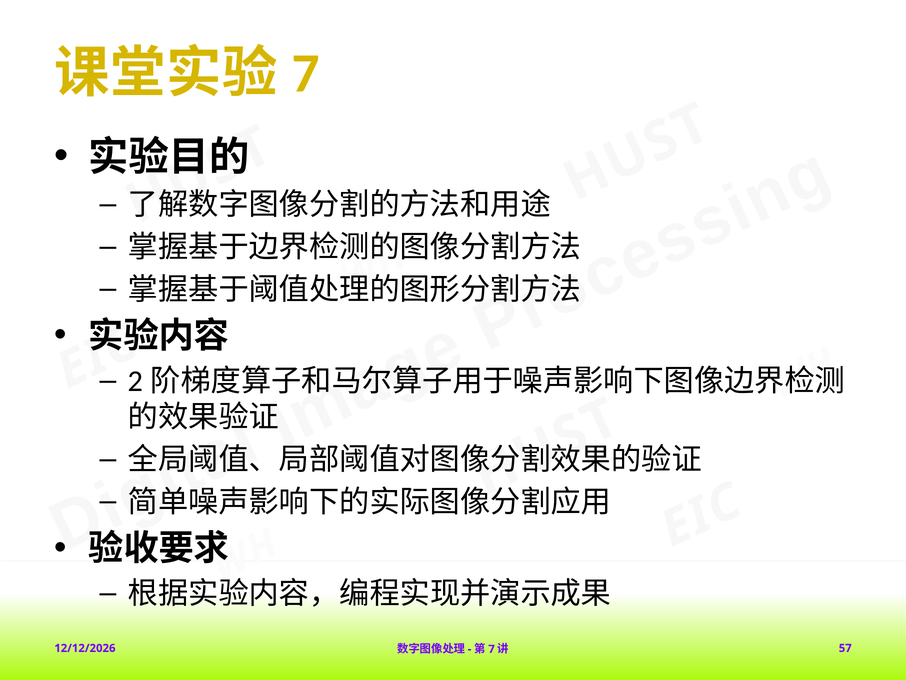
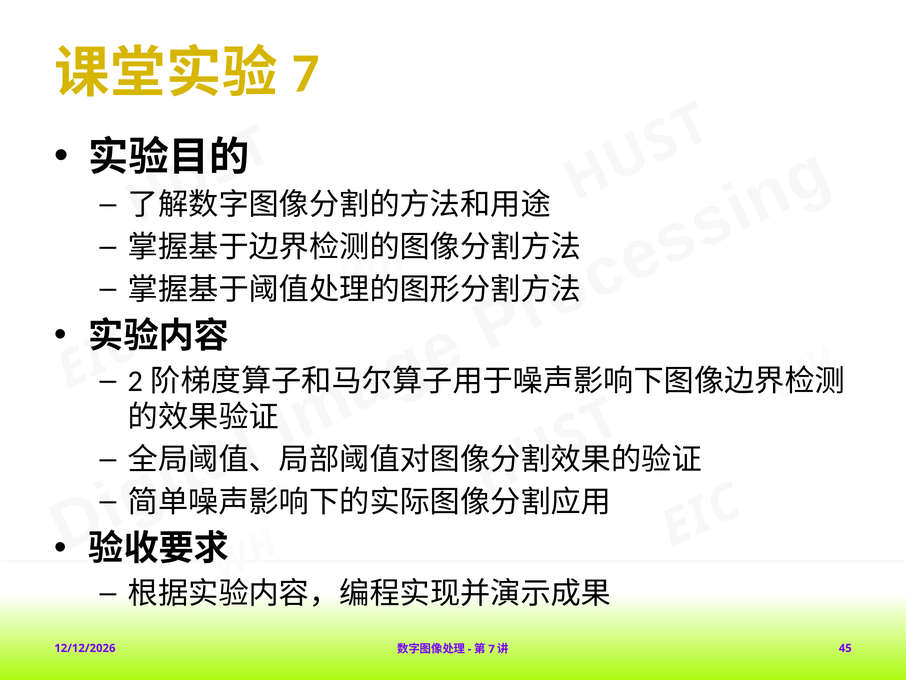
57: 57 -> 45 (845, 648)
